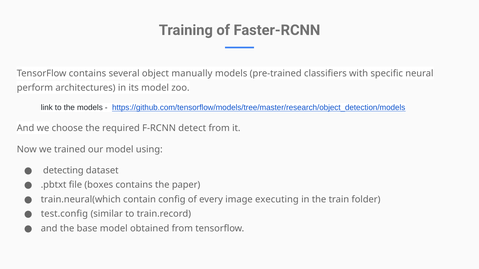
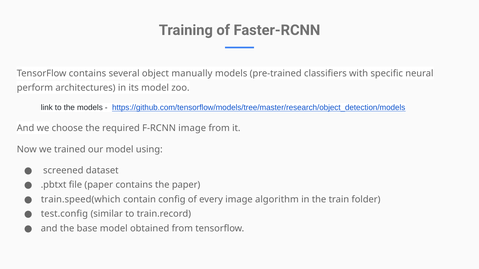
F-RCNN detect: detect -> image (192, 128)
detecting: detecting -> screened (63, 171)
file boxes: boxes -> paper (99, 185)
train.neural(which: train.neural(which -> train.speed(which (81, 200)
executing: executing -> algorithm (277, 200)
